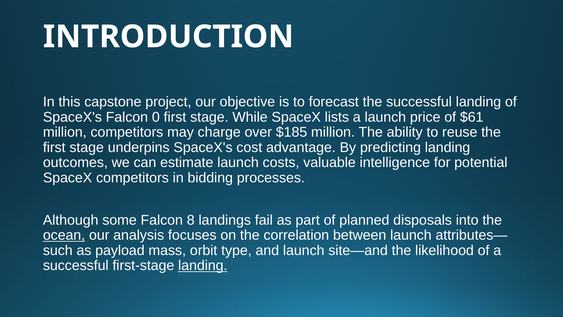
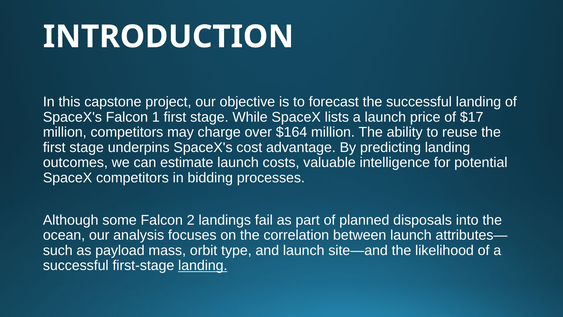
0: 0 -> 1 (156, 117)
$61: $61 -> $17 (472, 117)
$185: $185 -> $164 (292, 132)
8: 8 -> 2 (191, 220)
ocean underline: present -> none (64, 235)
